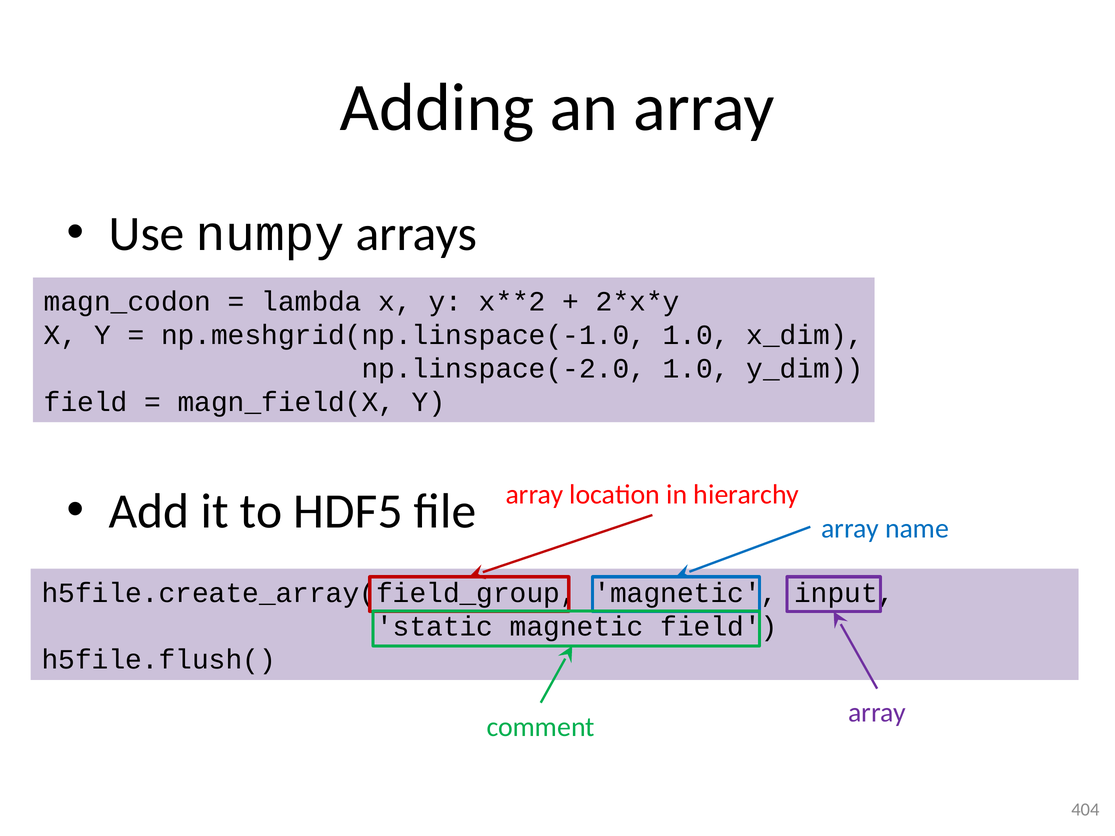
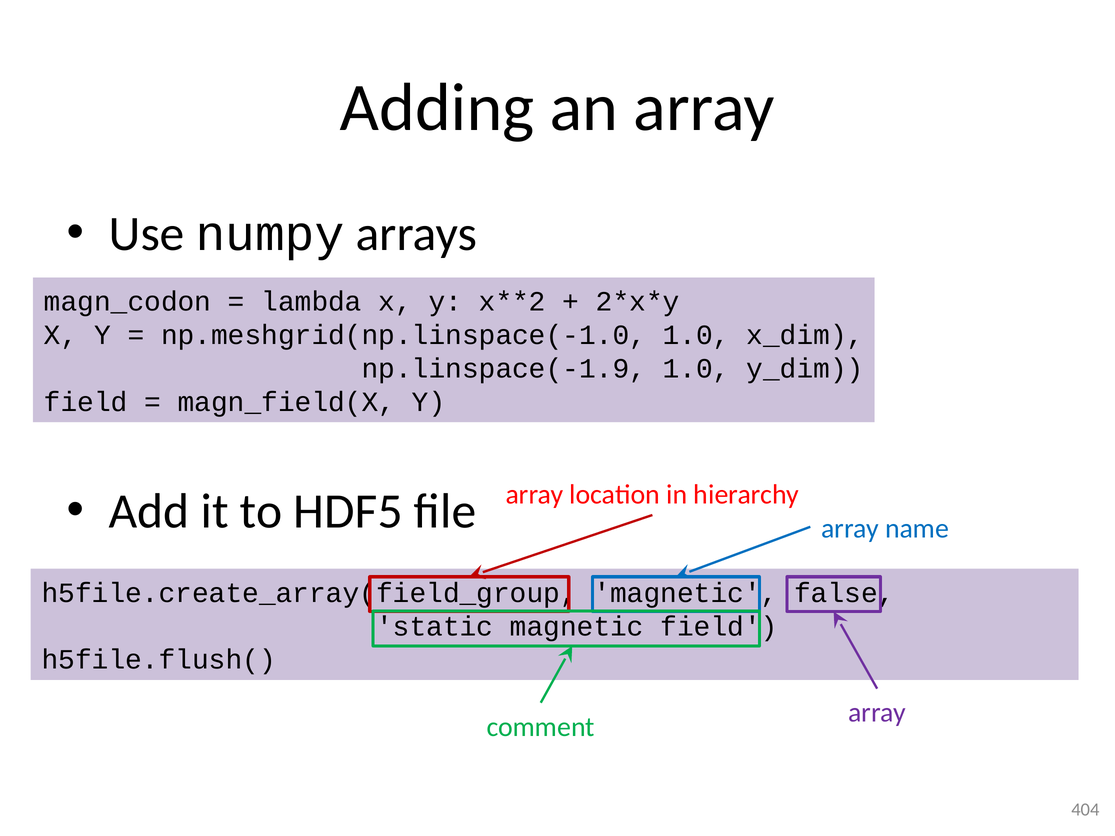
np.linspace(-2.0: np.linspace(-2.0 -> np.linspace(-1.9 (504, 369)
input: input -> false (844, 593)
